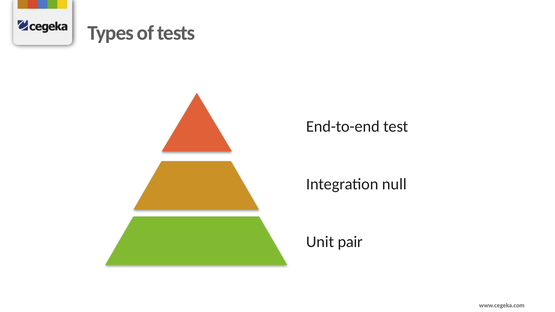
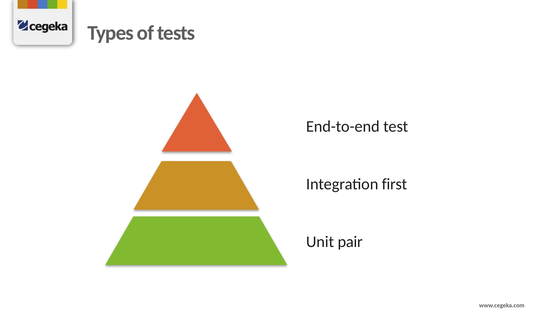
null: null -> first (394, 184)
